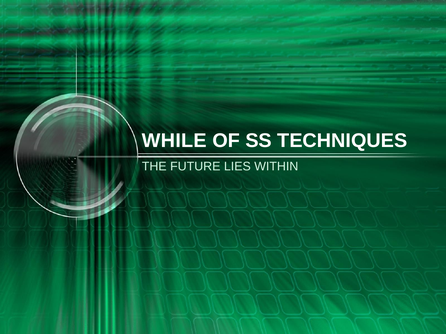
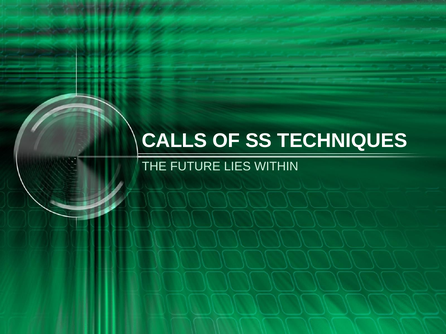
WHILE: WHILE -> CALLS (174, 141)
